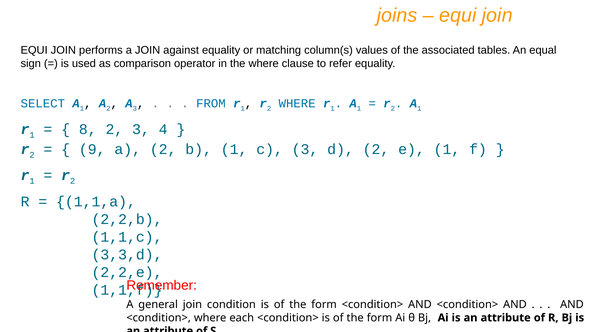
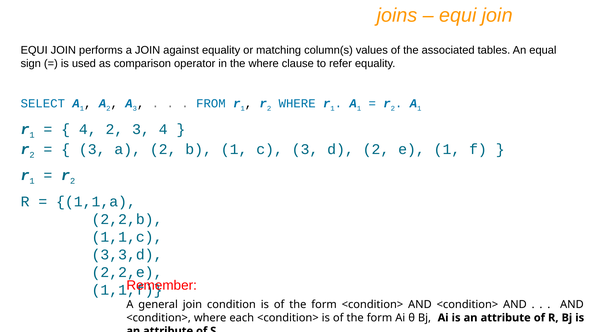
8: 8 -> 4 (88, 129)
9: 9 -> 3 (92, 150)
